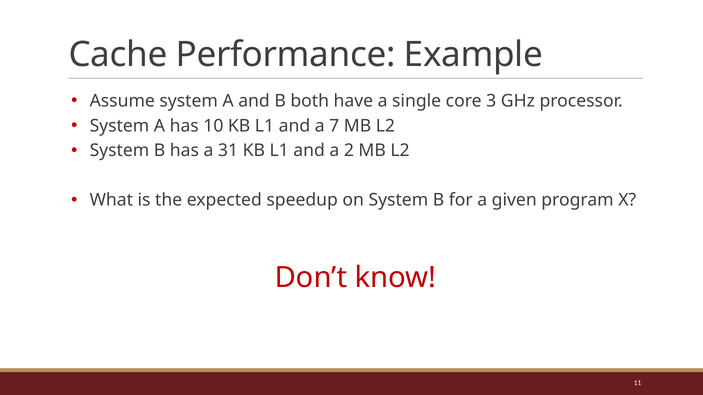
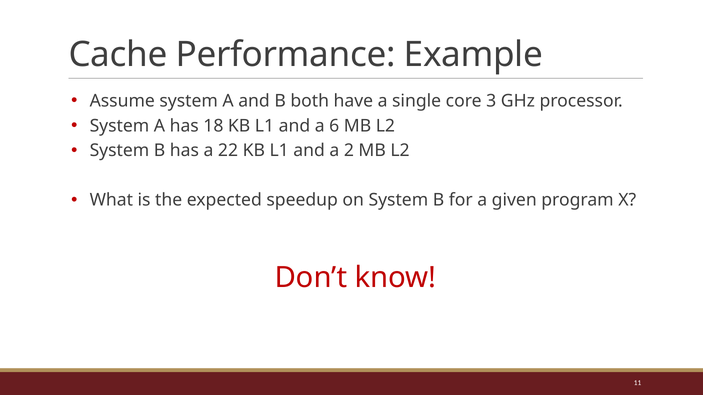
10: 10 -> 18 (213, 126)
7: 7 -> 6 (334, 126)
31: 31 -> 22 (228, 151)
